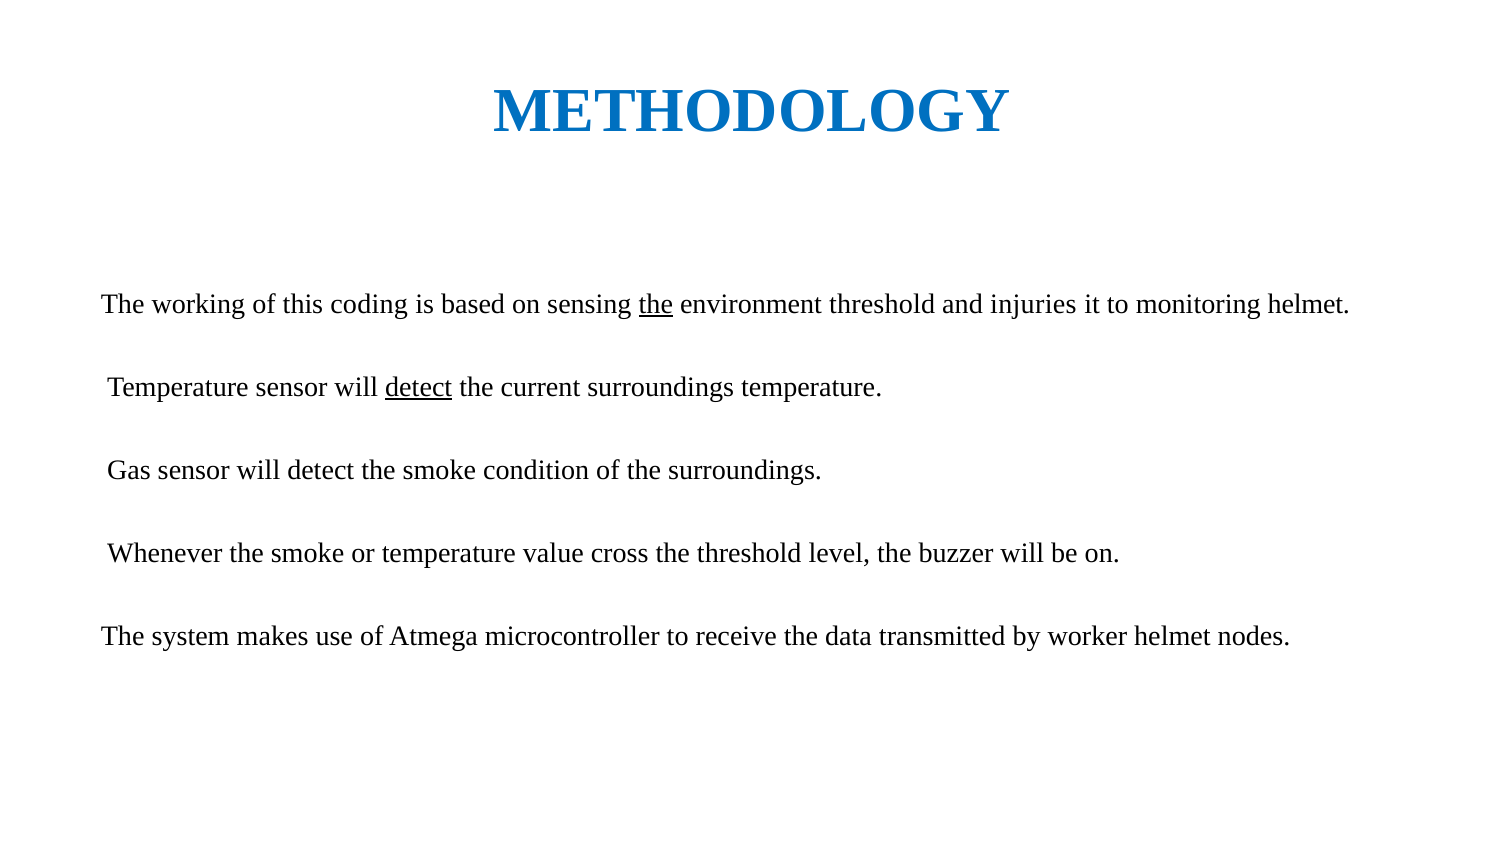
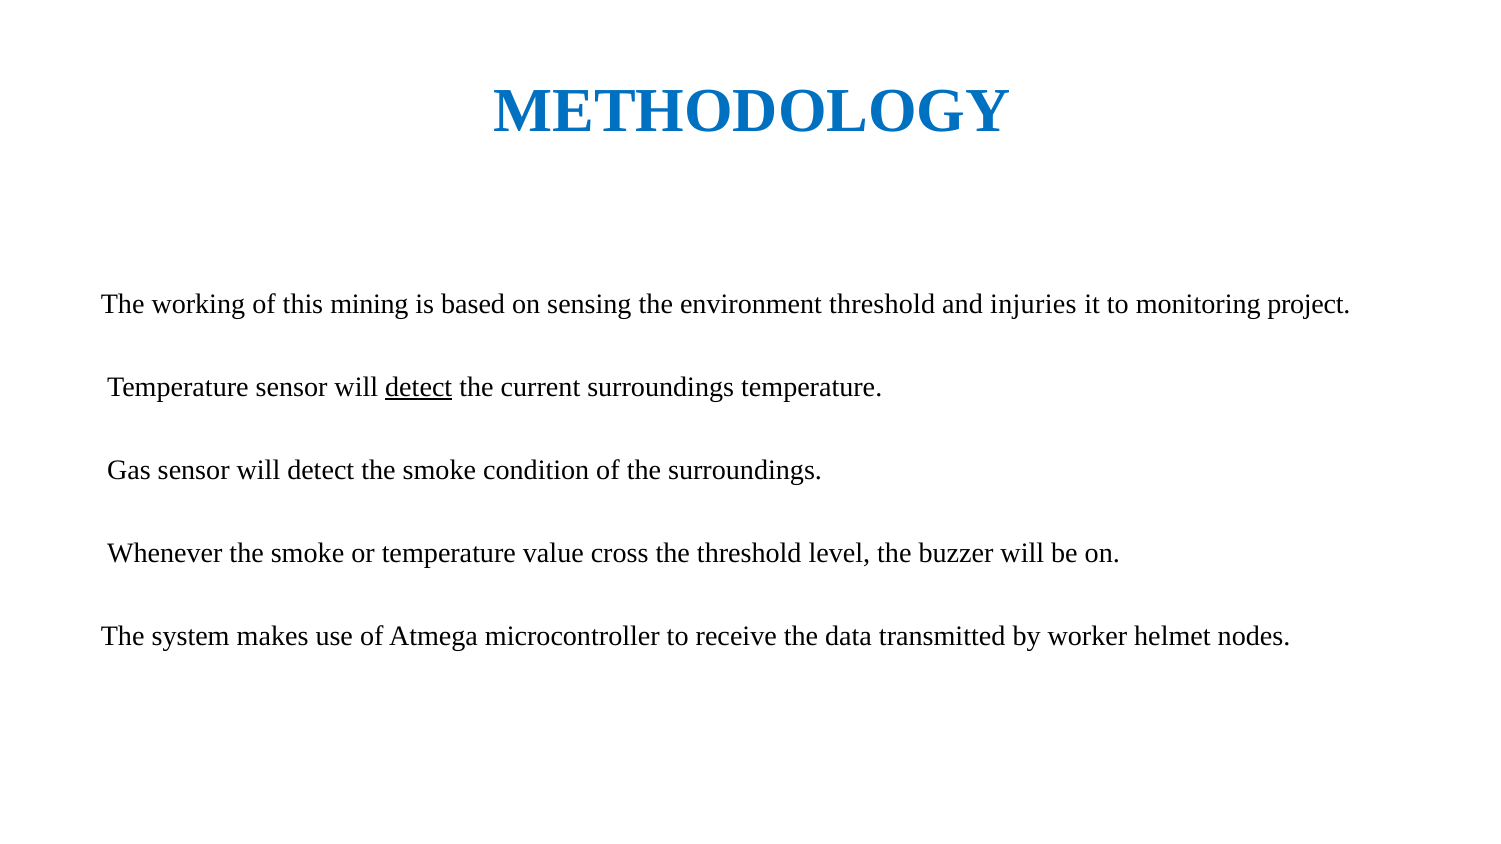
coding: coding -> mining (369, 304)
the underline: present -> none (656, 304)
monitoring helmet: helmet -> project (1309, 304)
